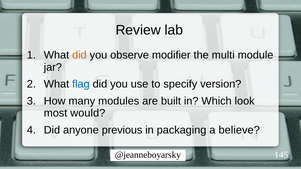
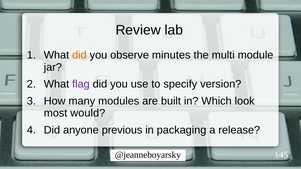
modifier: modifier -> minutes (171, 55)
flag colour: blue -> purple (81, 84)
believe: believe -> release (239, 130)
